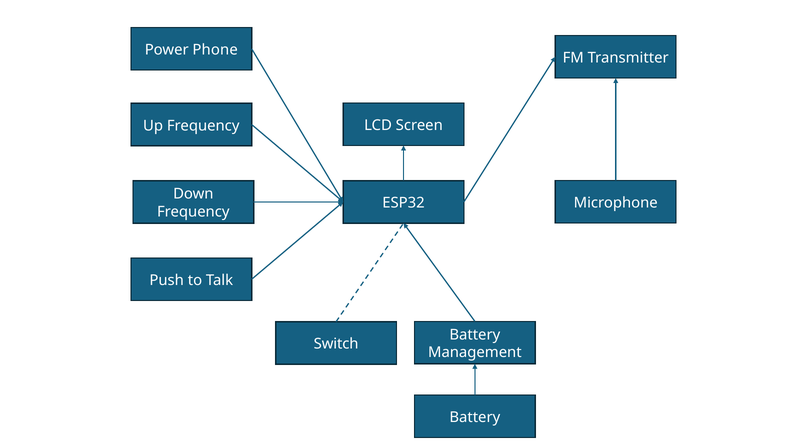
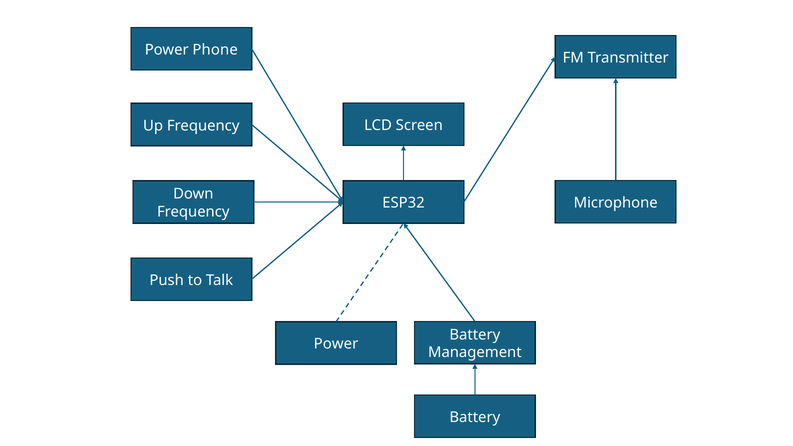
Switch: Switch -> Power (336, 344)
